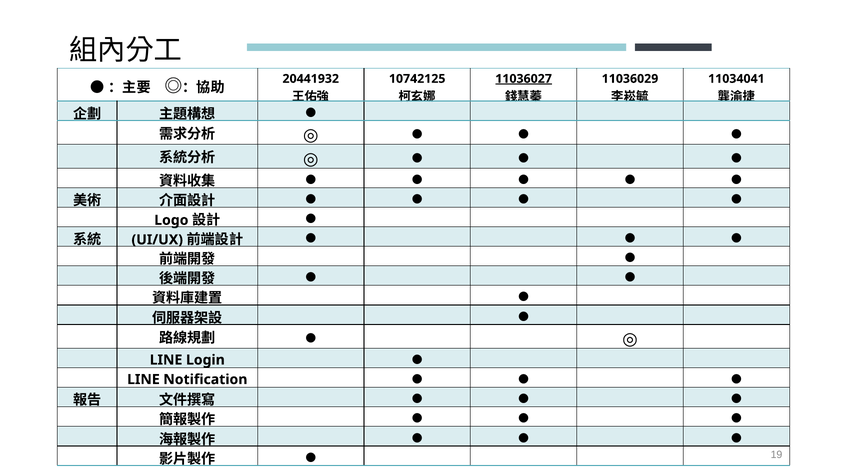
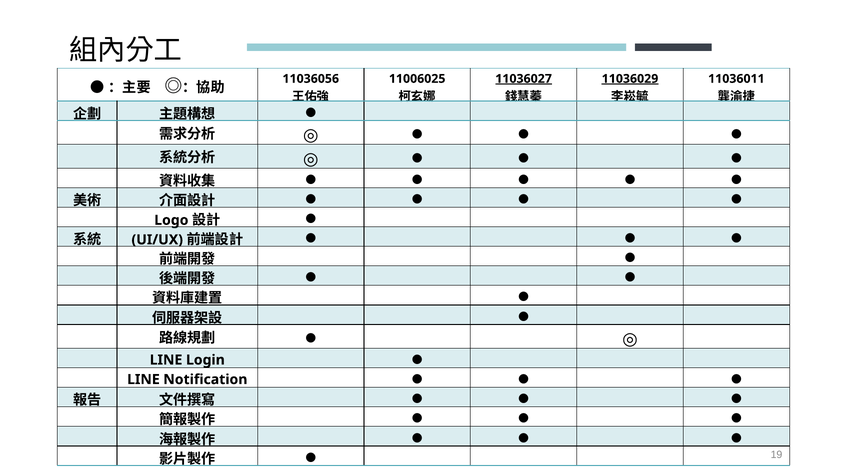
10742125: 10742125 -> 11006025 (417, 79)
11036029 underline: none -> present (630, 79)
11034041: 11034041 -> 11036011 (736, 79)
20441932: 20441932 -> 11036056 (311, 79)
